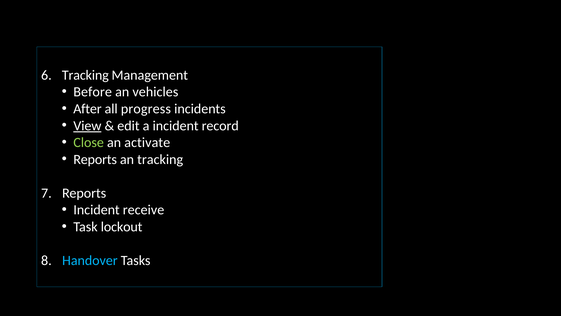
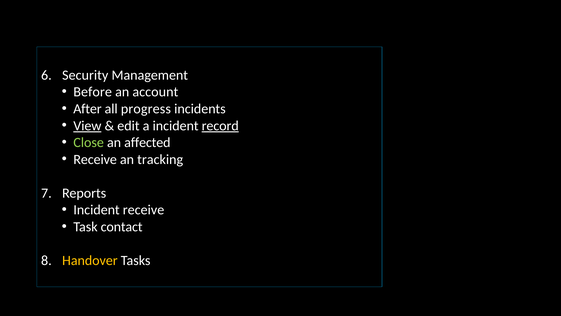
Tracking: Tracking -> Security (85, 75)
vehicles: vehicles -> account (155, 92)
record underline: none -> present (220, 126)
activate: activate -> affected (147, 142)
Reports: Reports -> Receive (95, 159)
lockout: lockout -> contact (122, 227)
Handover colour: light blue -> yellow (90, 260)
